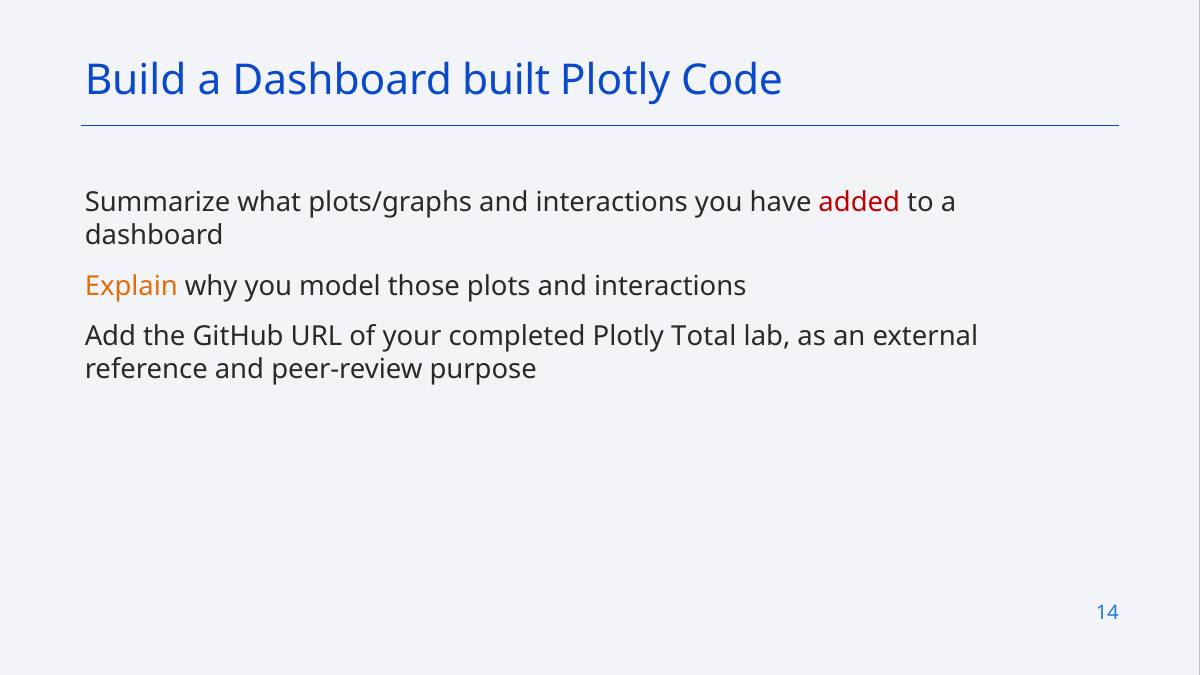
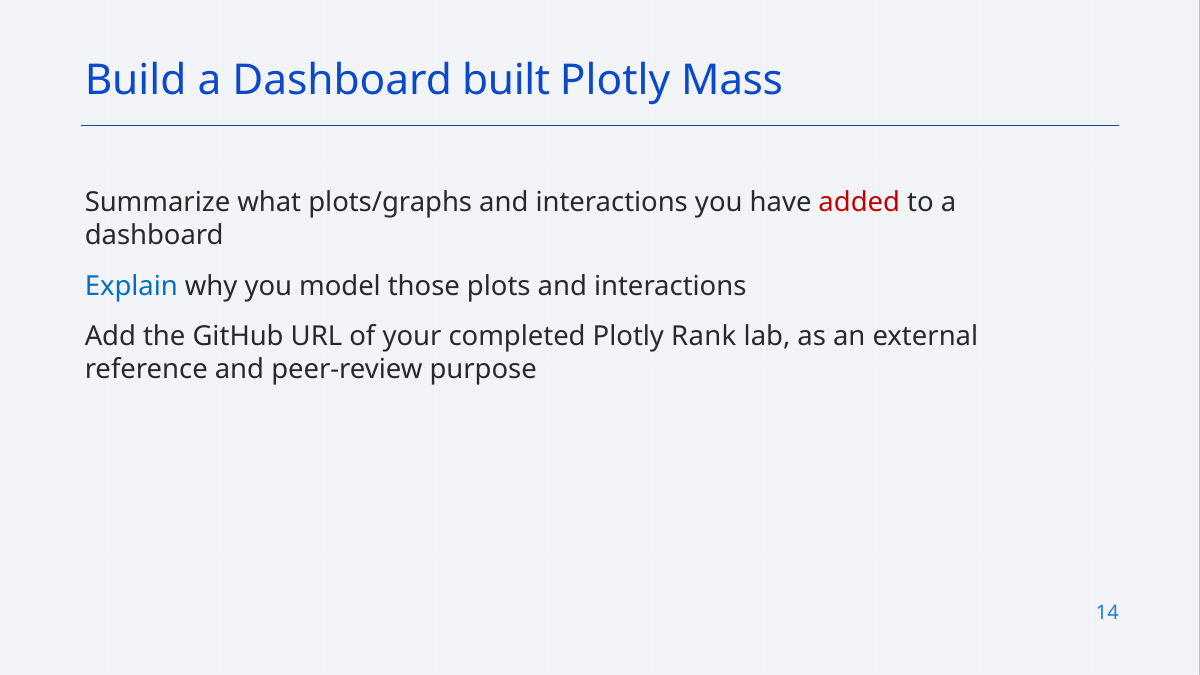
Code: Code -> Mass (732, 80)
Explain colour: orange -> blue (131, 286)
Total: Total -> Rank (704, 336)
